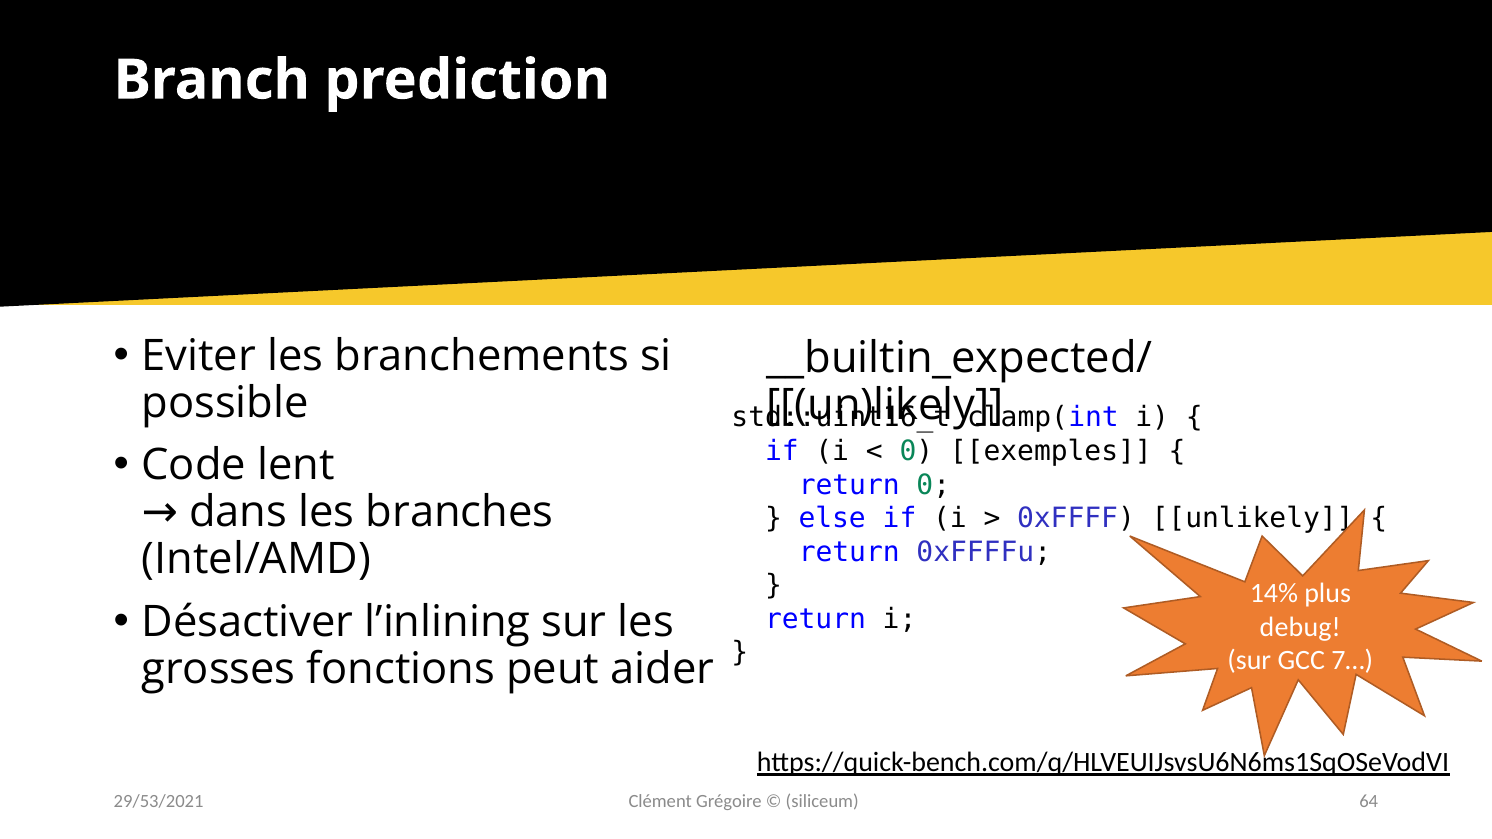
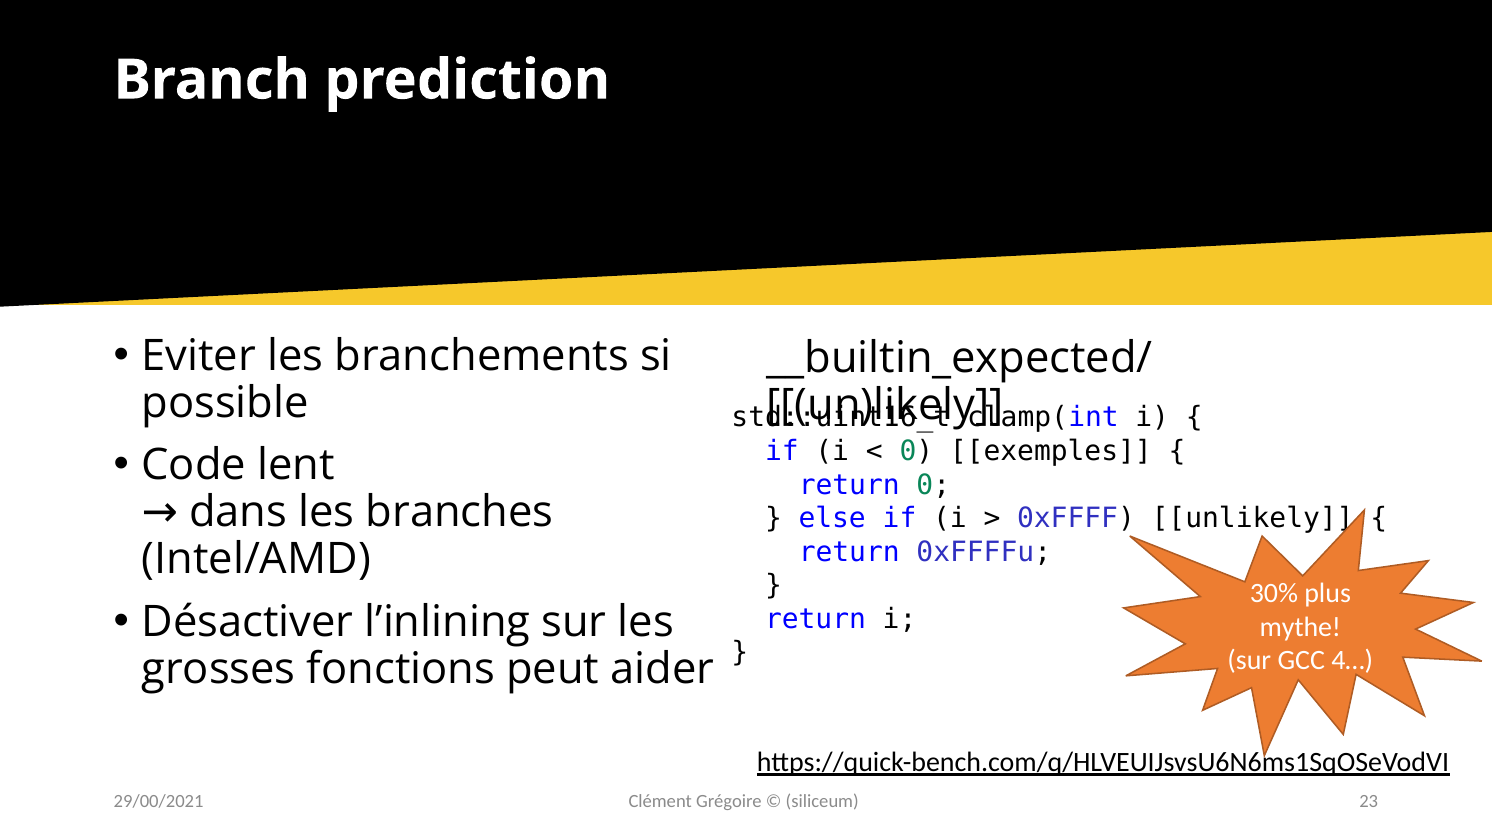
14%: 14% -> 30% (1274, 594)
debug: debug -> mythe (1300, 627)
7…: 7… -> 4… (1352, 661)
64: 64 -> 23 (1369, 801)
29/53/2021: 29/53/2021 -> 29/00/2021 (159, 801)
